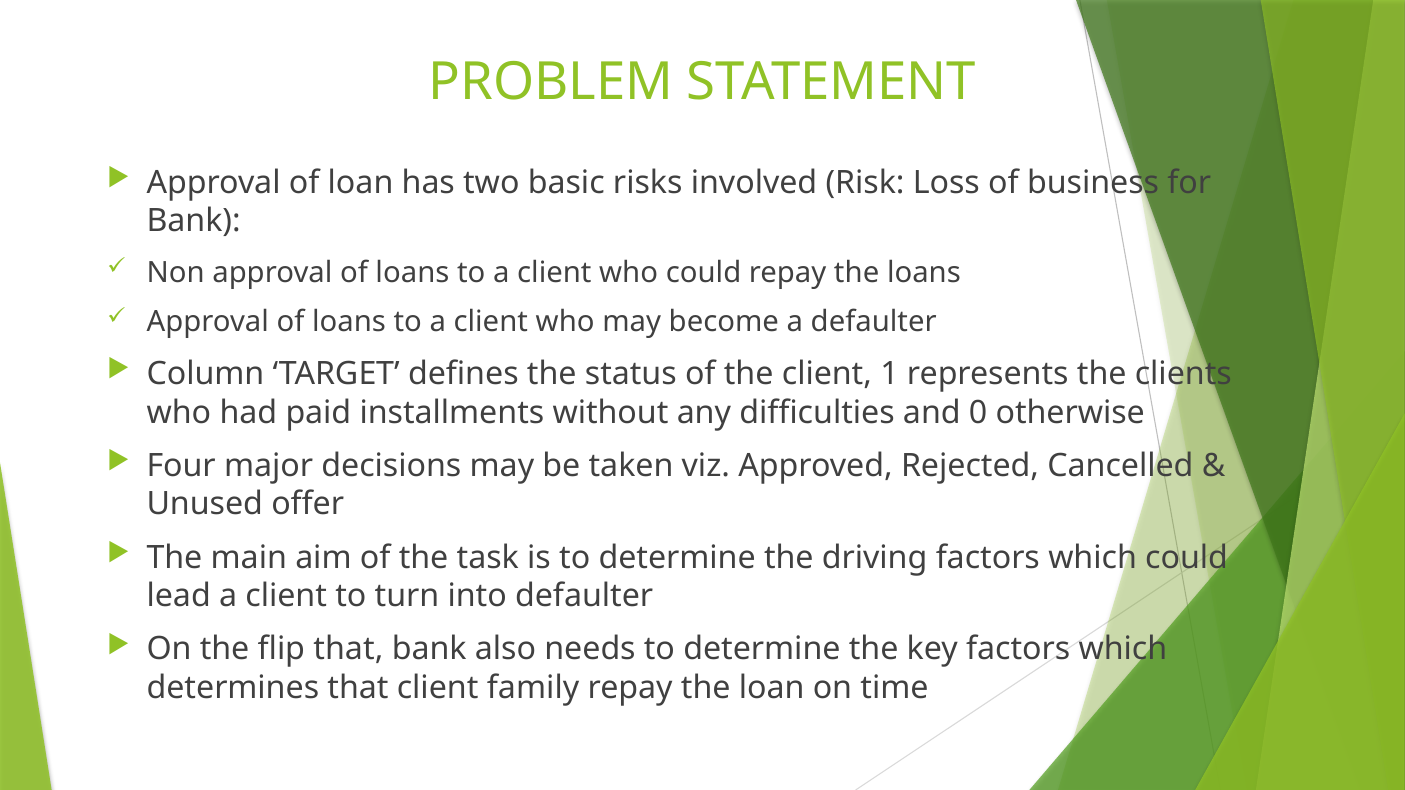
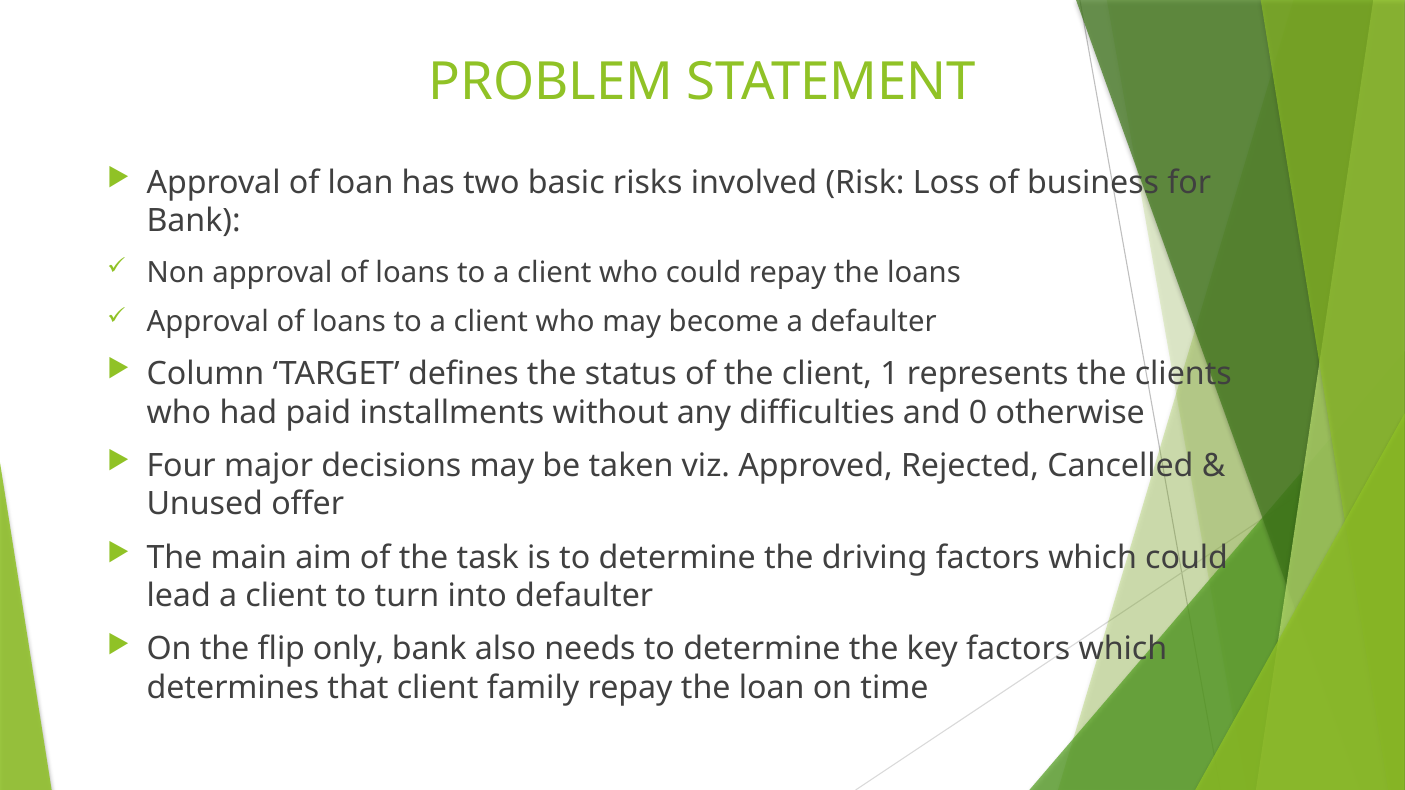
flip that: that -> only (349, 649)
